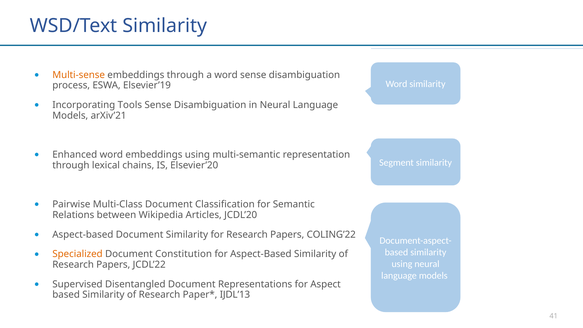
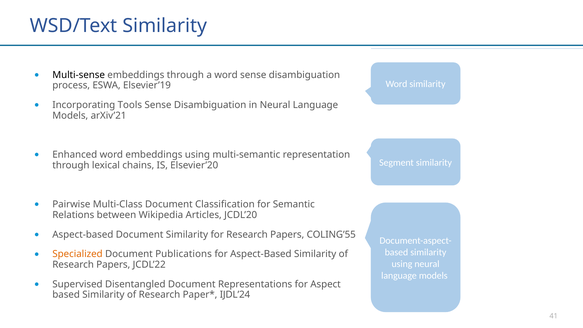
Multi-sense colour: orange -> black (79, 75)
COLING’22: COLING’22 -> COLING’55 (331, 234)
Constitution: Constitution -> Publications (184, 254)
IJDL’13: IJDL’13 -> IJDL’24 (235, 295)
